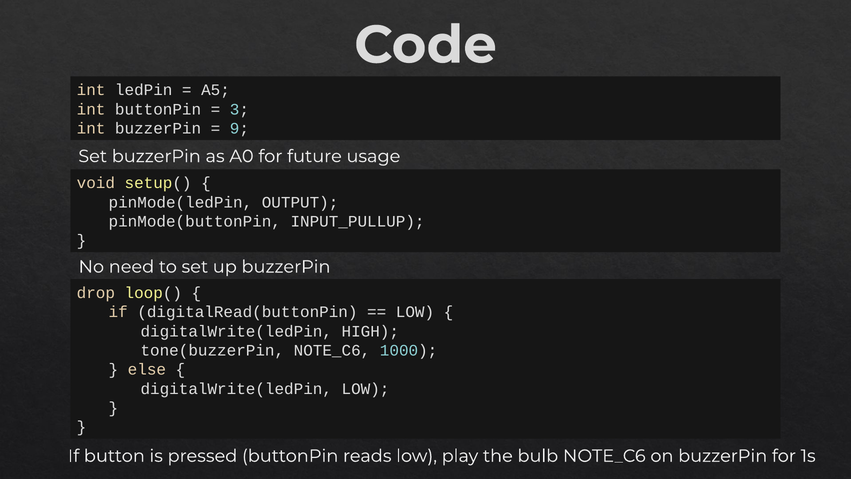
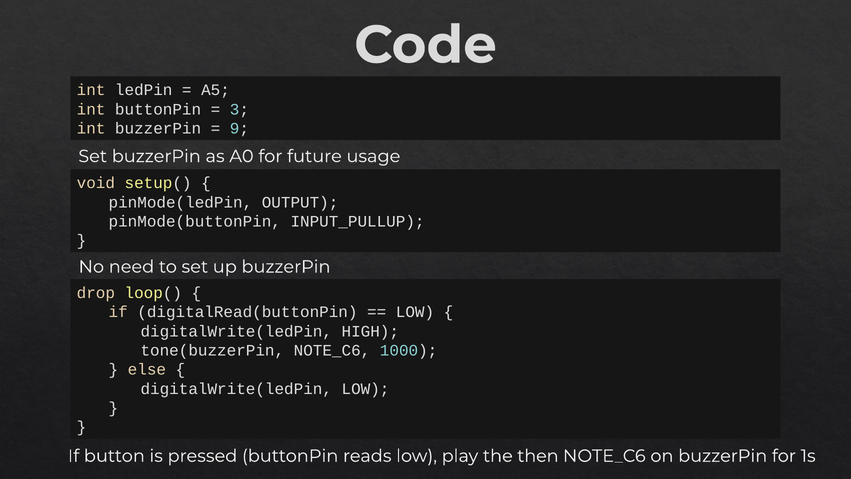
bulb: bulb -> then (538, 456)
